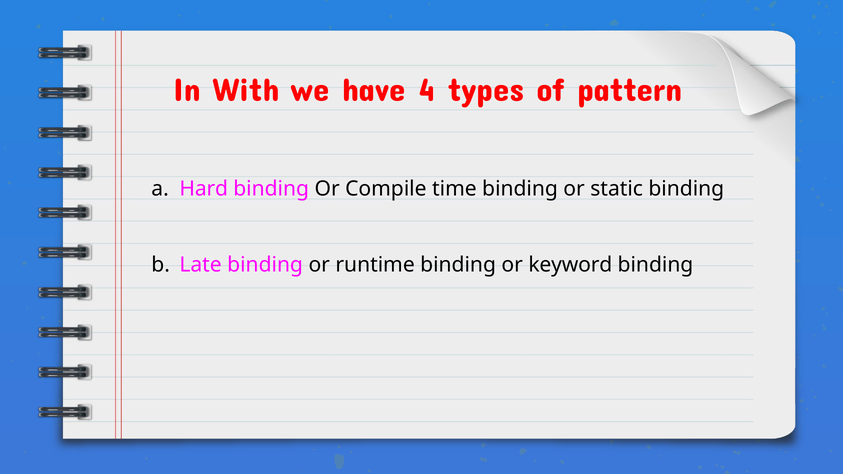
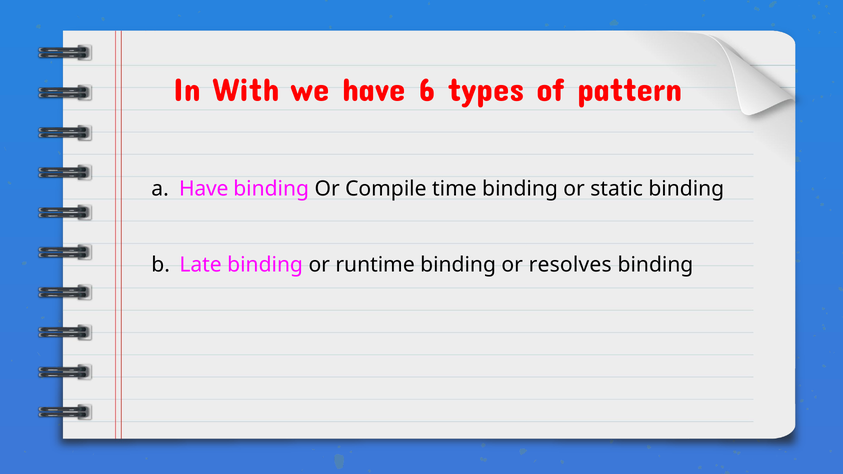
4: 4 -> 6 (427, 90)
Hard: Hard -> Have (204, 189)
keyword: keyword -> resolves (570, 265)
